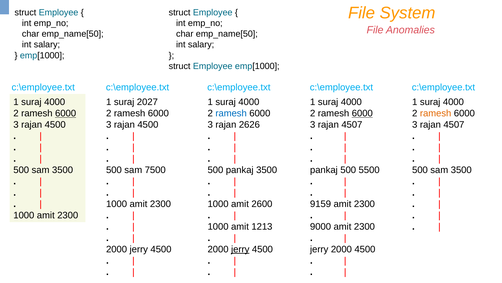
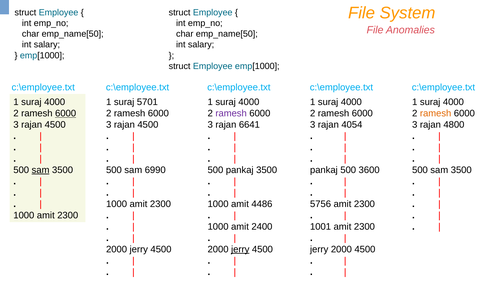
2027: 2027 -> 5701 (147, 102)
ramesh colour: blue -> purple (231, 113)
6000 underline: present -> none (362, 113)
2626: 2626 -> 6641 (249, 124)
4507: 4507 -> 4054 (352, 124)
4507: 4507 -> 4800 (454, 124)
sam underline: none -> present (41, 170)
7500: 7500 -> 6990 (155, 170)
5500: 5500 -> 3600 (369, 170)
2600: 2600 -> 4486 (262, 204)
9159: 9159 -> 5756 (321, 204)
1213: 1213 -> 2400 (262, 226)
9000: 9000 -> 1001 (321, 226)
